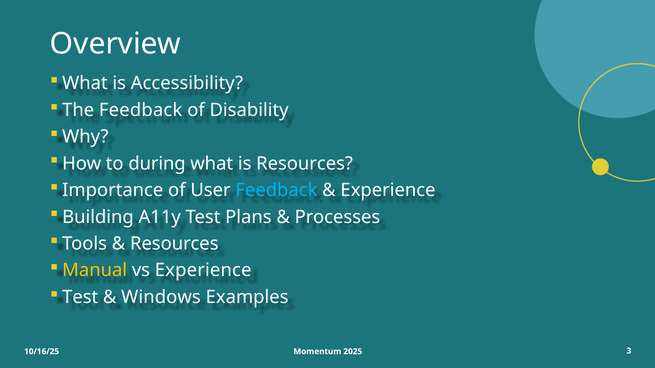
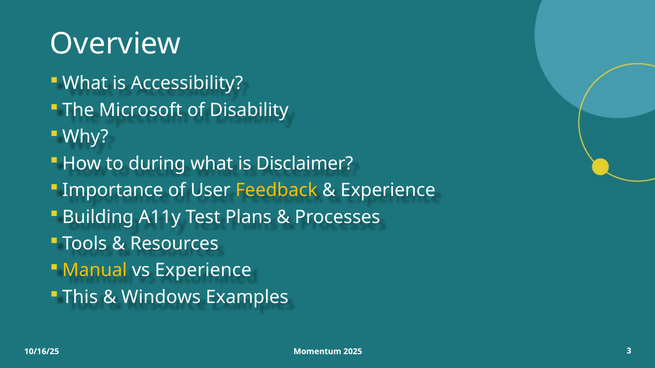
The Feedback: Feedback -> Microsoft (141, 110)
is Resources: Resources -> Disclaimer (305, 164)
Feedback colour: light blue -> yellow (276, 190)
Test: Test -> This (80, 297)
